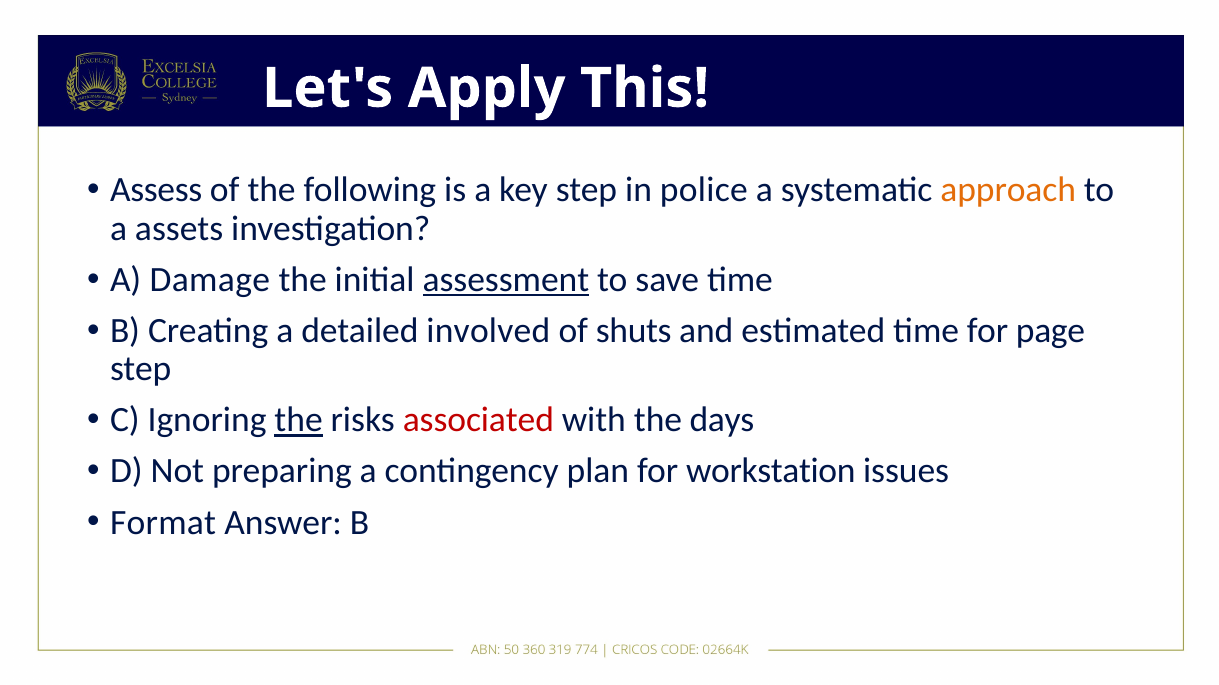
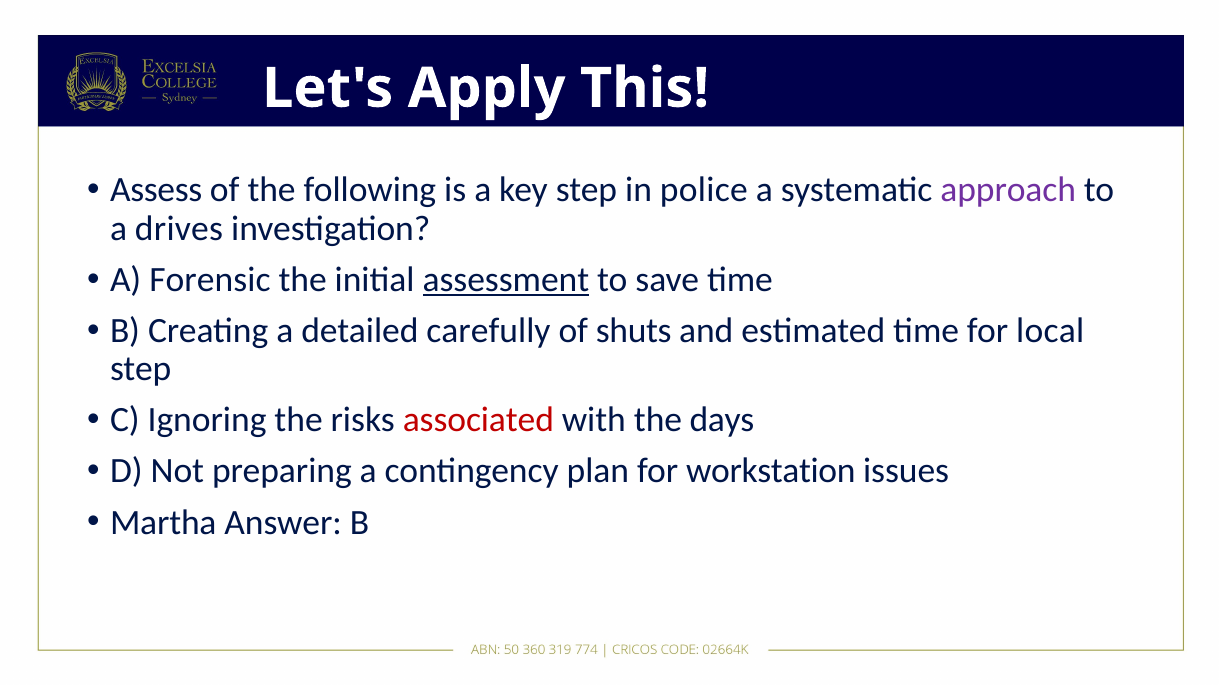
approach colour: orange -> purple (1008, 190)
assets: assets -> drives (179, 229)
Damage: Damage -> Forensic (210, 280)
involved: involved -> carefully (488, 331)
page: page -> local (1050, 331)
the underline: present -> none (299, 421)
Format: Format -> Martha (163, 523)
